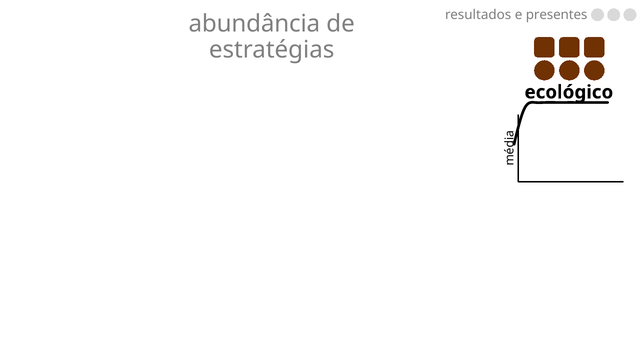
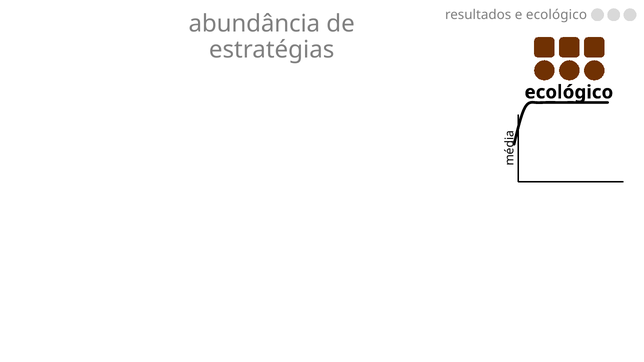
e presentes: presentes -> ecológico (556, 15)
